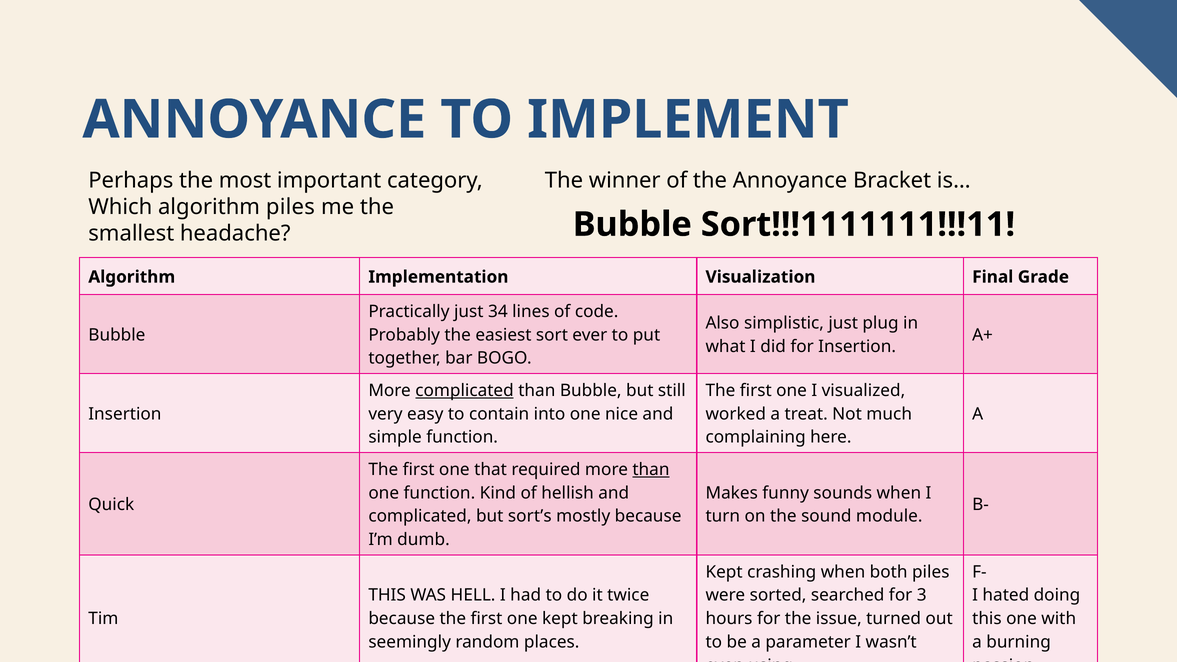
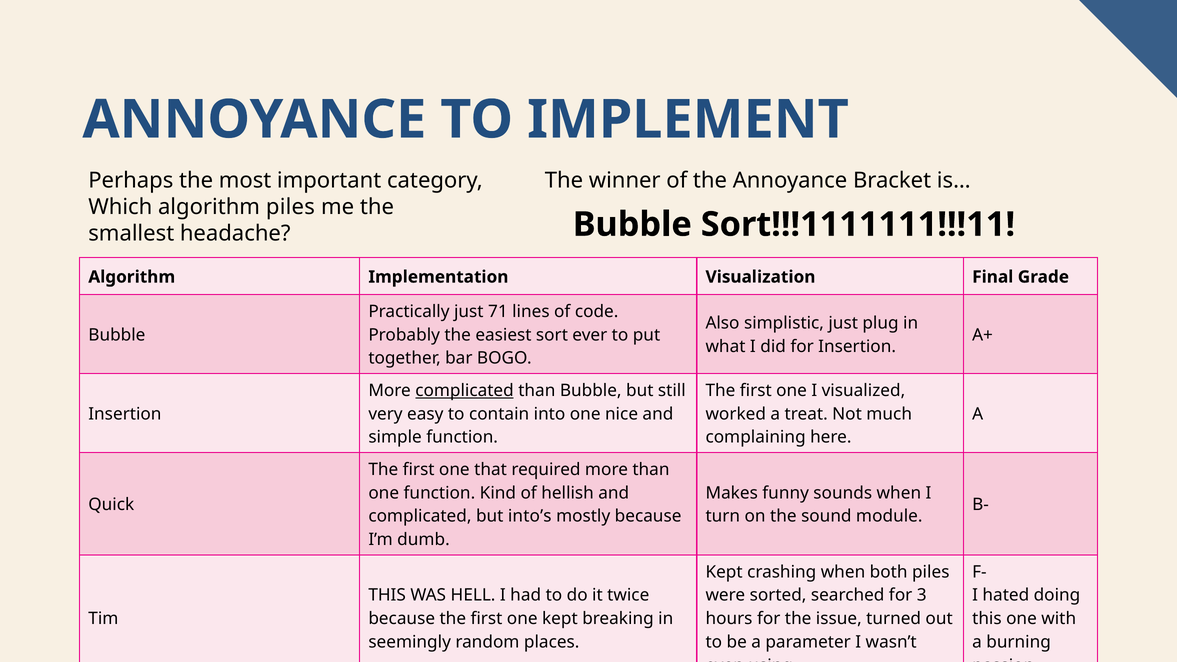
34: 34 -> 71 (498, 311)
than underline: present -> none (651, 470)
sort’s: sort’s -> into’s (530, 516)
